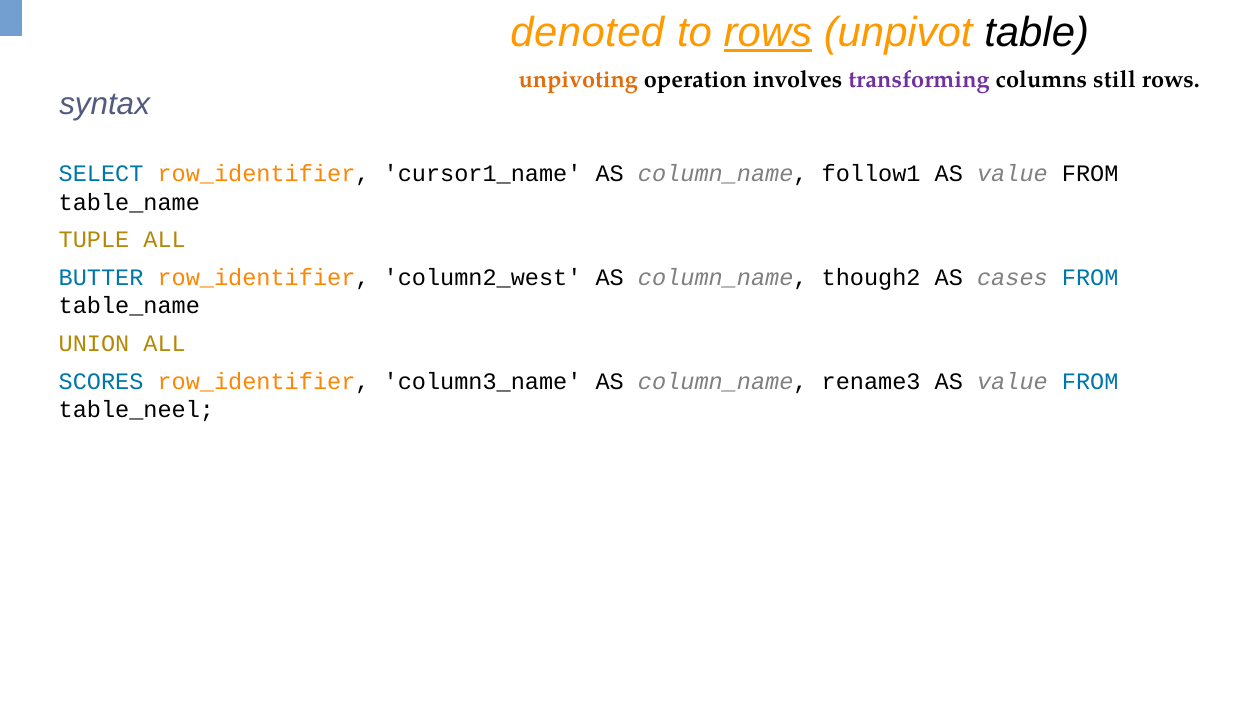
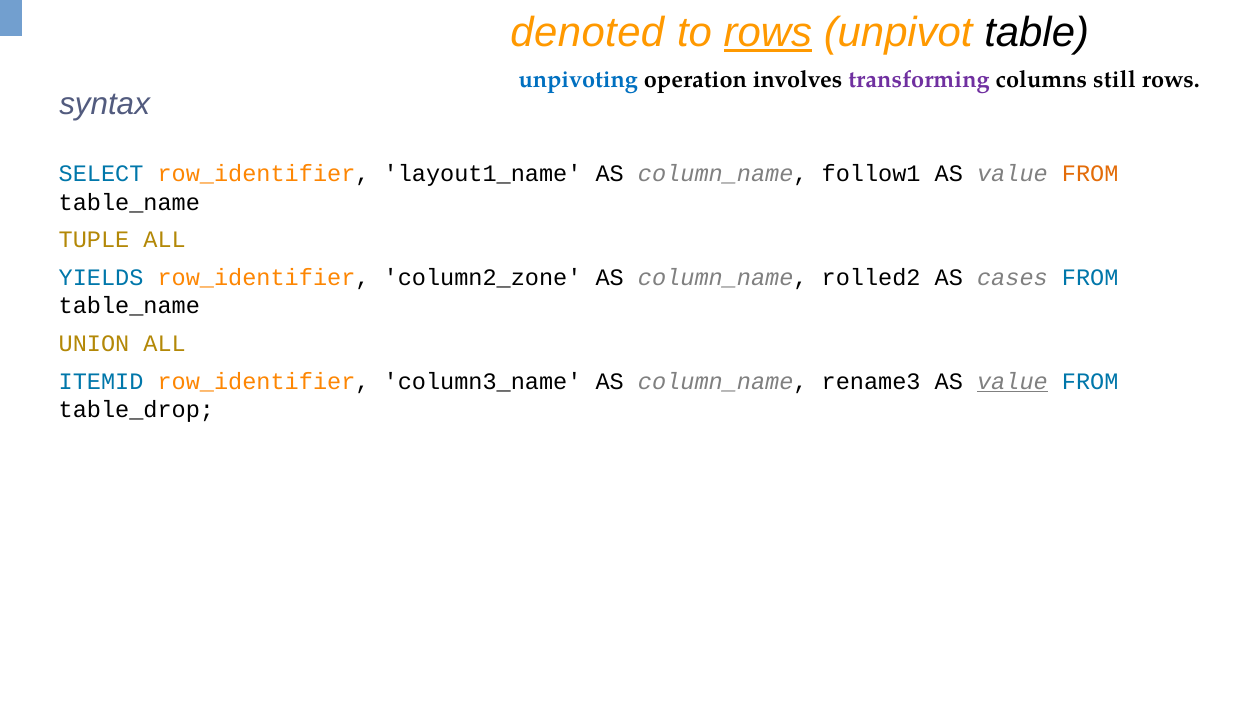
unpivoting colour: orange -> blue (578, 80)
cursor1_name: cursor1_name -> layout1_name (483, 174)
FROM colour: black -> orange (1090, 174)
BUTTER: BUTTER -> YIELDS (101, 278)
column2_west: column2_west -> column2_zone (483, 278)
though2: though2 -> rolled2 (871, 278)
SCORES: SCORES -> ITEMID (101, 381)
value underline: none -> present (1012, 381)
table_neel: table_neel -> table_drop (136, 409)
